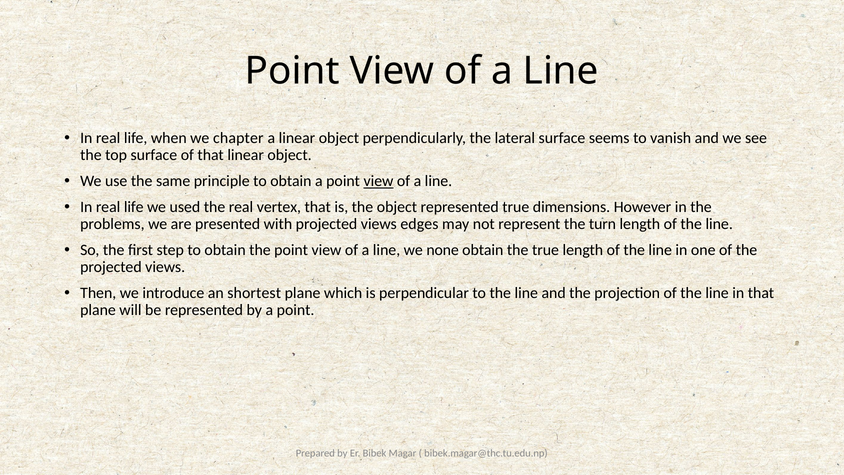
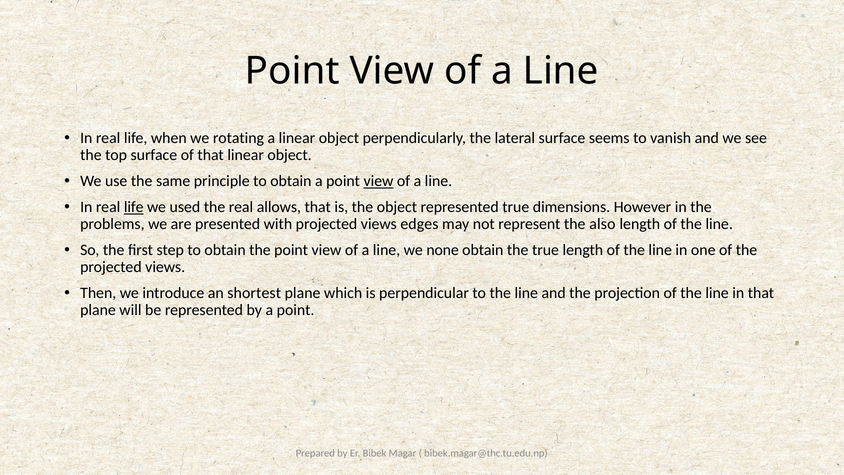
chapter: chapter -> rotating (238, 138)
life underline: none -> present (134, 207)
vertex: vertex -> allows (279, 207)
turn: turn -> also (602, 224)
